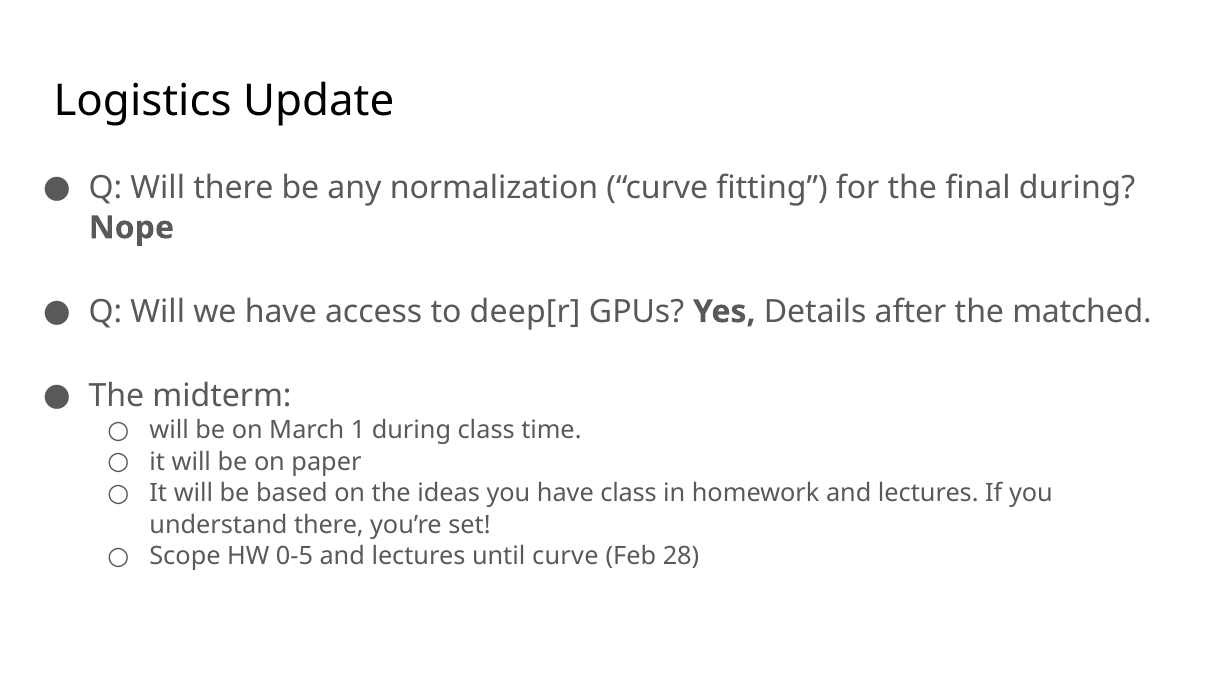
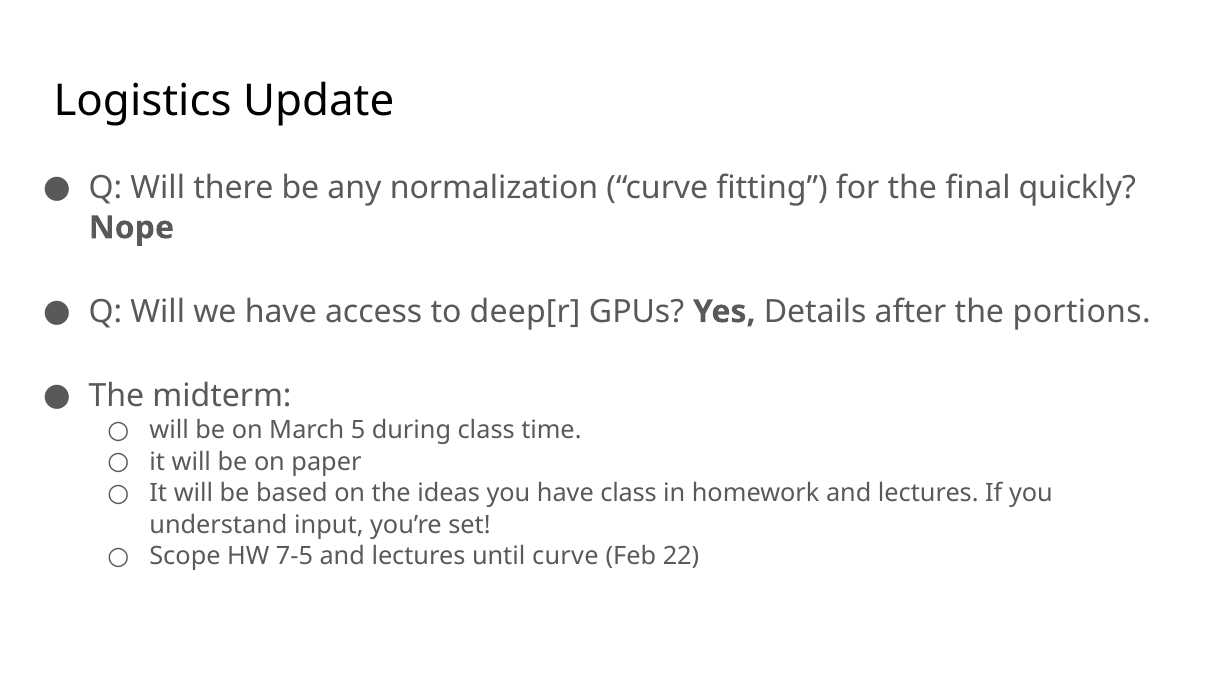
final during: during -> quickly (1077, 188)
matched: matched -> portions (1082, 312)
1: 1 -> 5 (358, 431)
understand there: there -> input (329, 525)
0-5: 0-5 -> 7-5 (294, 557)
28: 28 -> 22 (681, 557)
